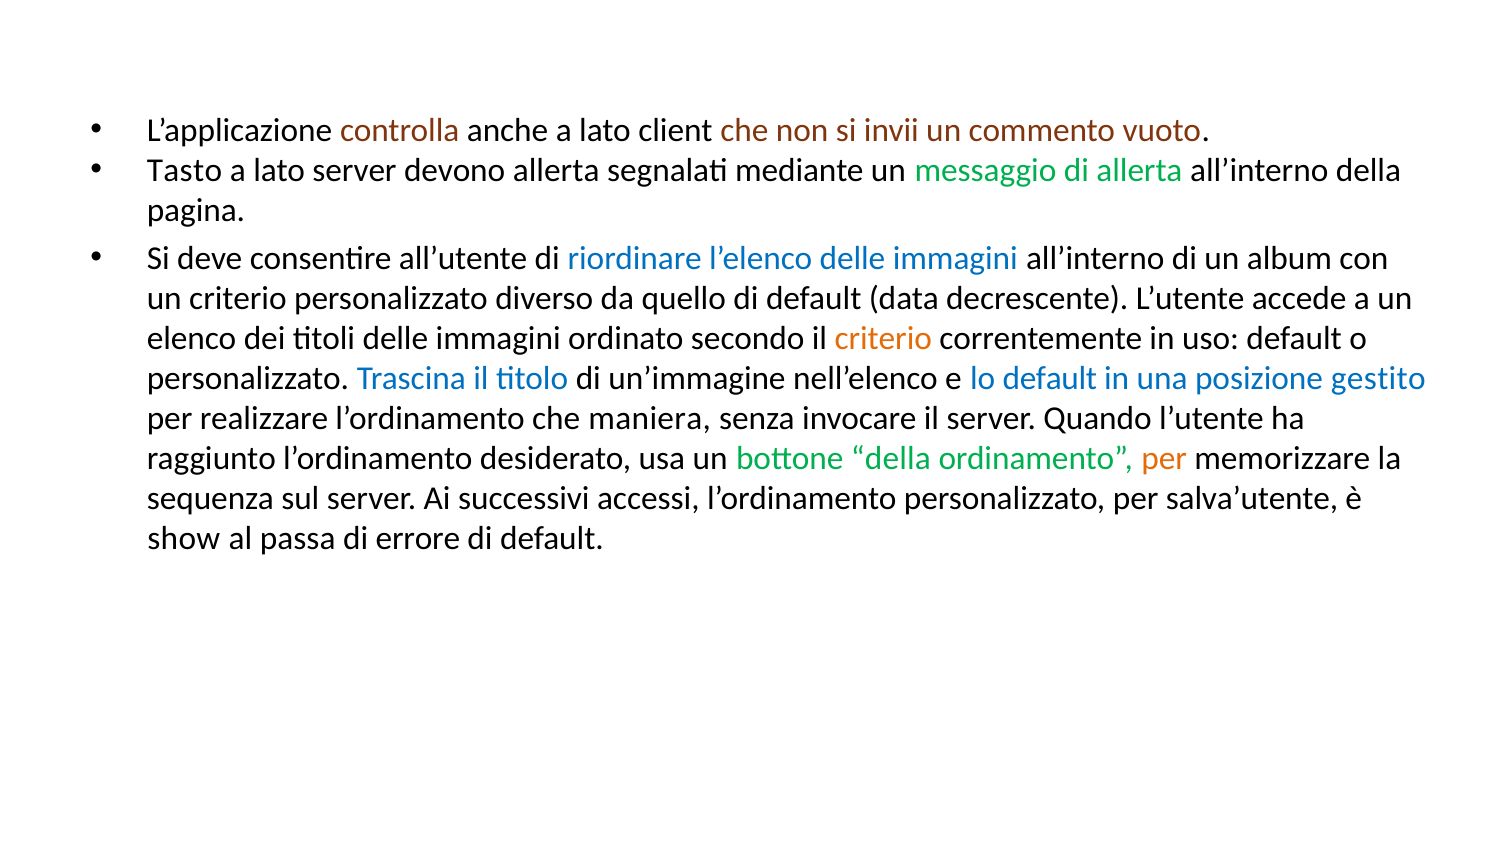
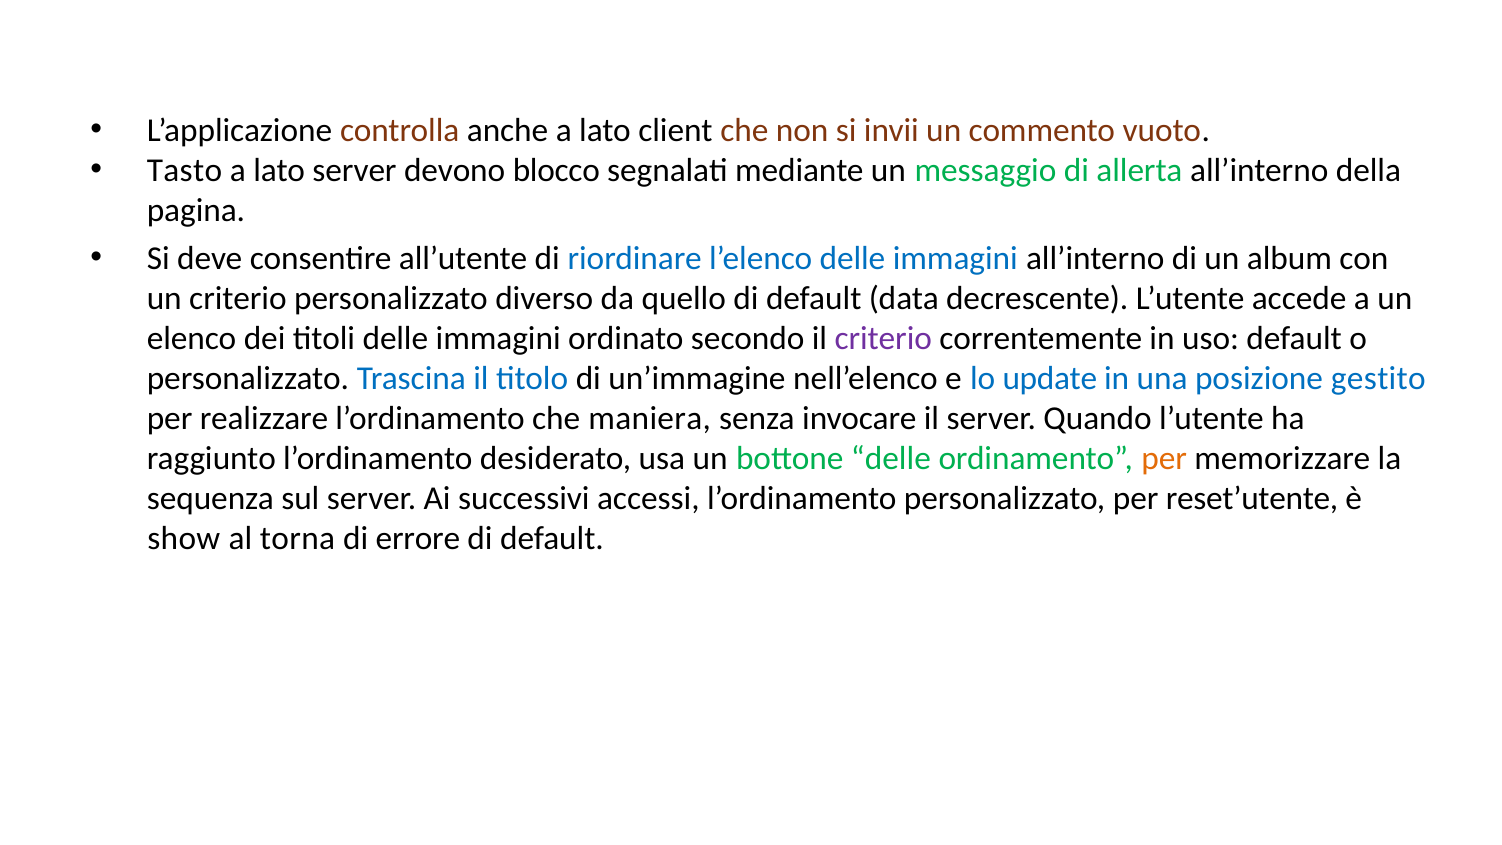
devono allerta: allerta -> blocco (556, 171)
criterio colour: orange -> purple (883, 338)
lo default: default -> update (1050, 378)
bottone della: della -> delle (891, 458)
salva’utente: salva’utente -> reset’utente (1252, 498)
passa: passa -> torna (298, 538)
